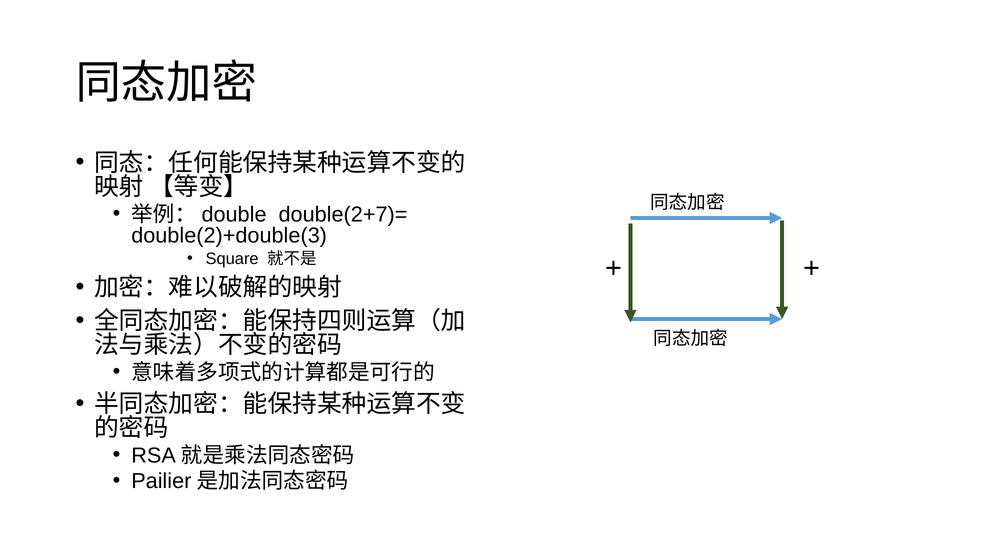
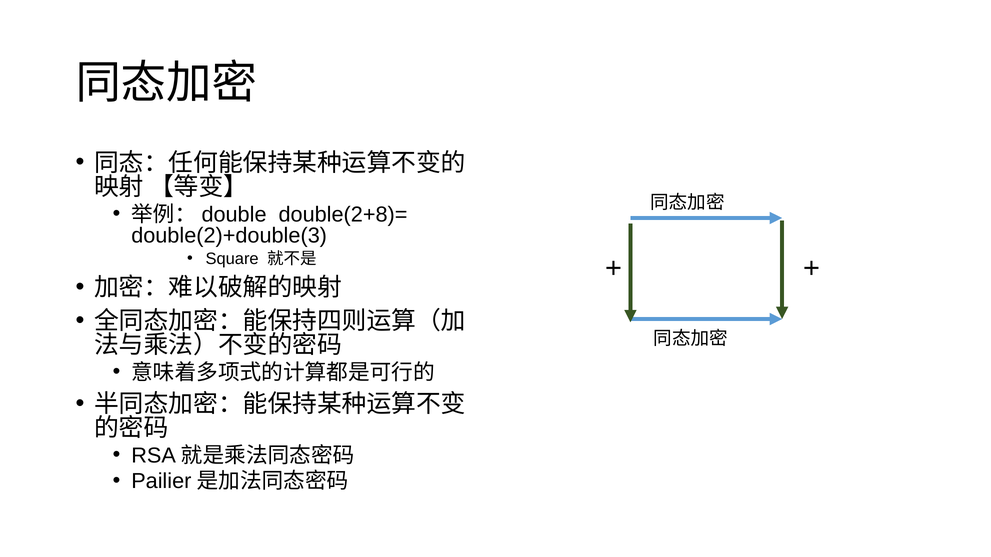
double(2+7)=: double(2+7)= -> double(2+8)= (343, 215)
